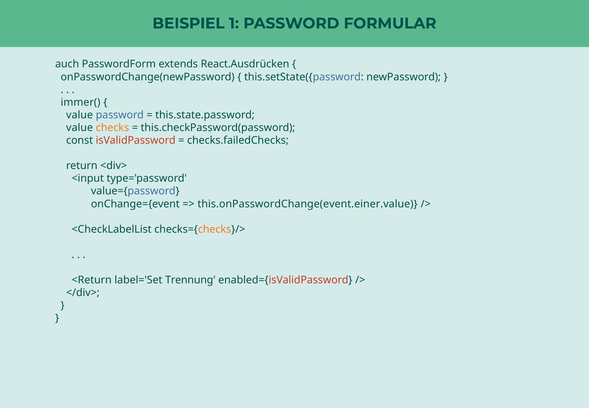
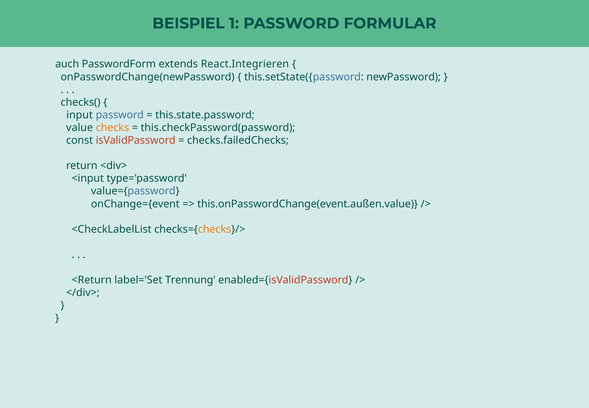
React.Ausdrücken: React.Ausdrücken -> React.Integrieren (245, 64)
immer(: immer( -> checks( (81, 102)
value: value -> input (80, 115)
this.onPasswordChange(event.einer.value: this.onPasswordChange(event.einer.value -> this.onPasswordChange(event.außen.value (308, 204)
